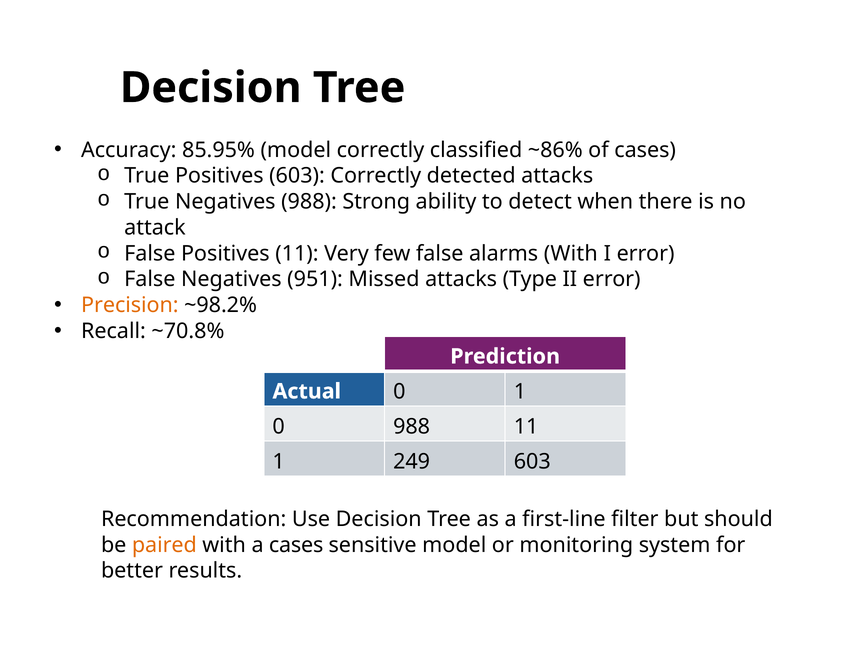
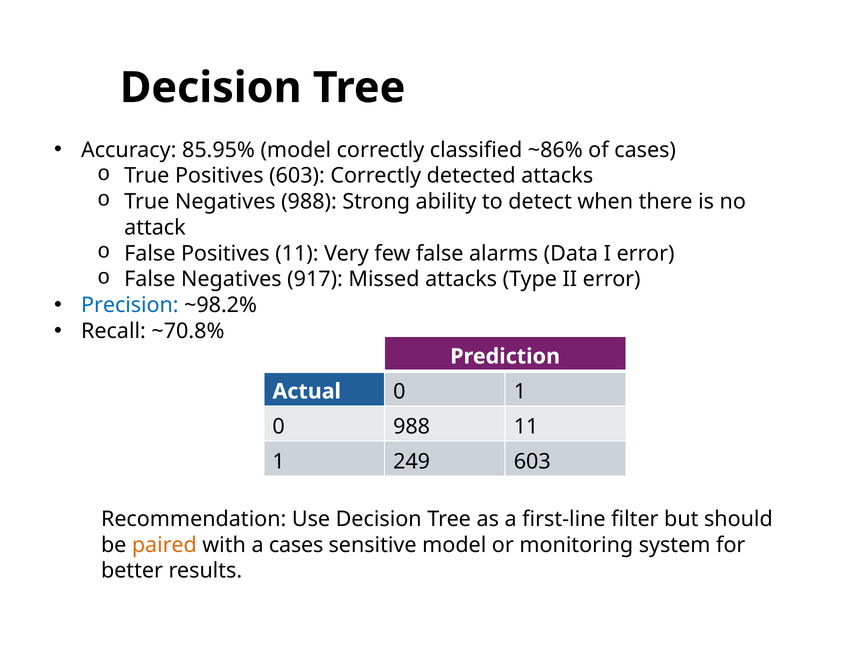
alarms With: With -> Data (571, 253)
951: 951 -> 917 (315, 279)
Precision colour: orange -> blue (130, 305)
